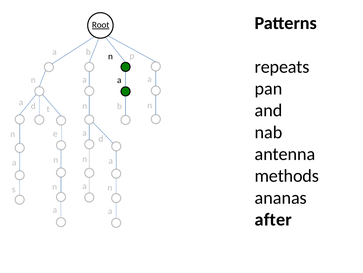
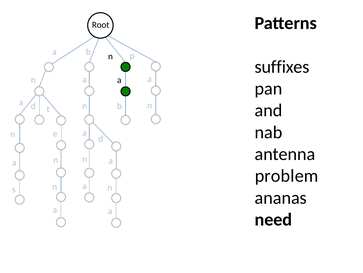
Root underline: present -> none (101, 25)
repeats: repeats -> suffixes (282, 67)
methods: methods -> problem (287, 175)
after: after -> need (273, 219)
